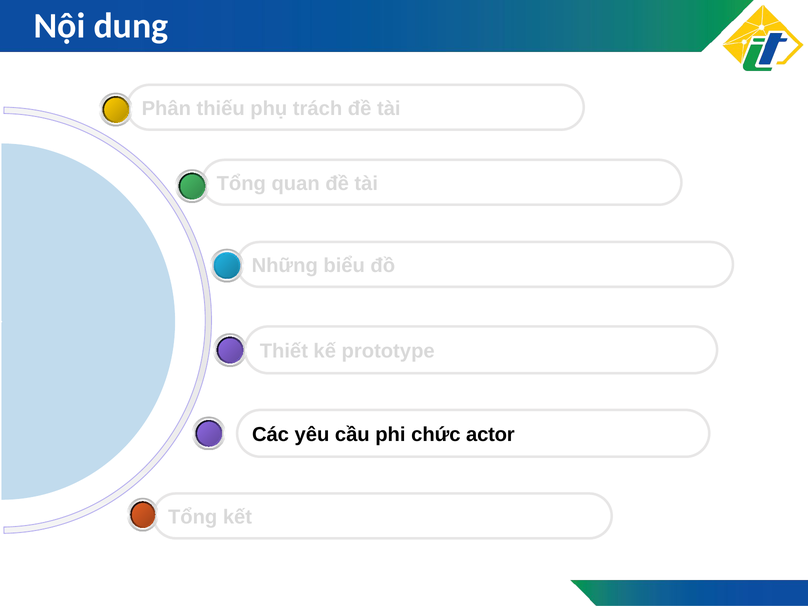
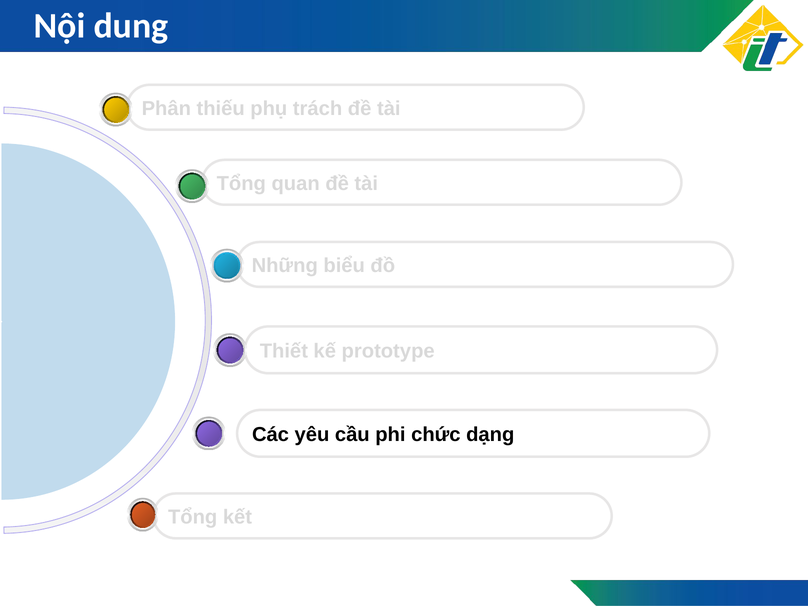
actor: actor -> dạng (490, 435)
